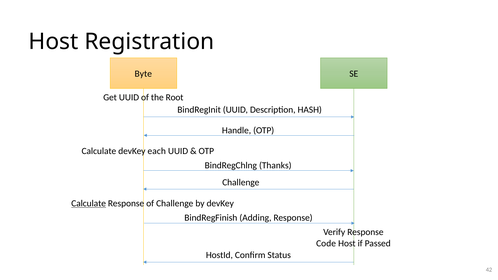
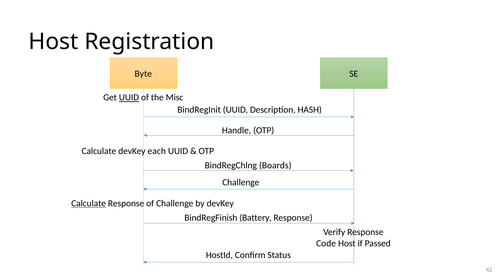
UUID underline: none -> present (129, 98)
Root: Root -> Misc (175, 98)
Thanks: Thanks -> Boards (275, 166)
Adding: Adding -> Battery (256, 218)
